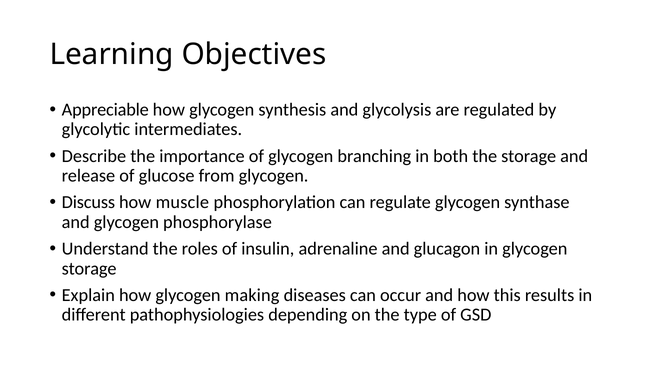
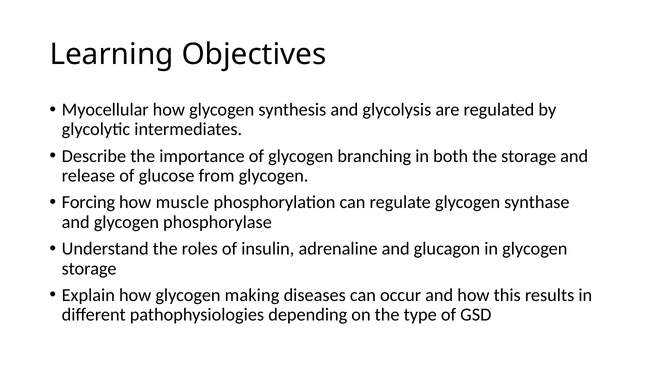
Appreciable: Appreciable -> Myocellular (105, 110)
Discuss: Discuss -> Forcing (88, 202)
